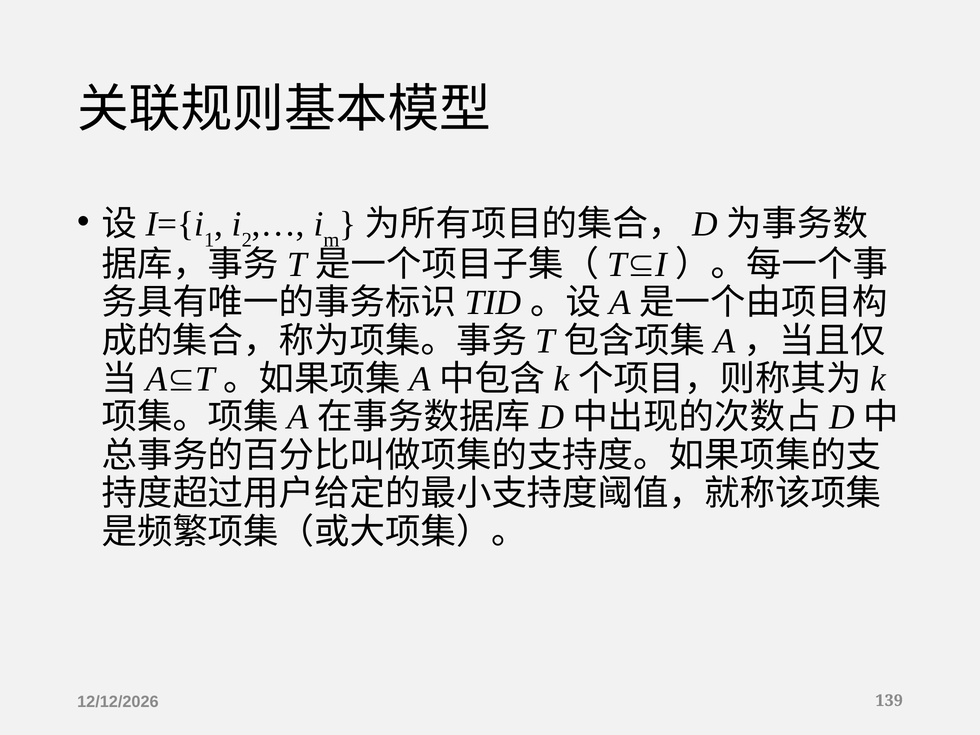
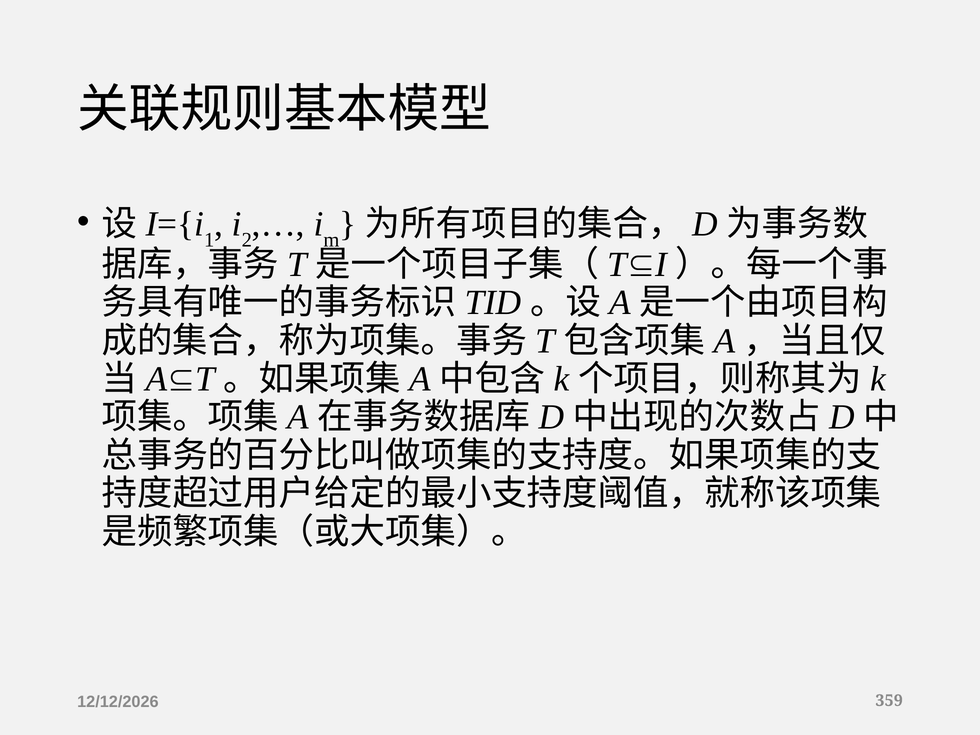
139: 139 -> 359 (889, 701)
